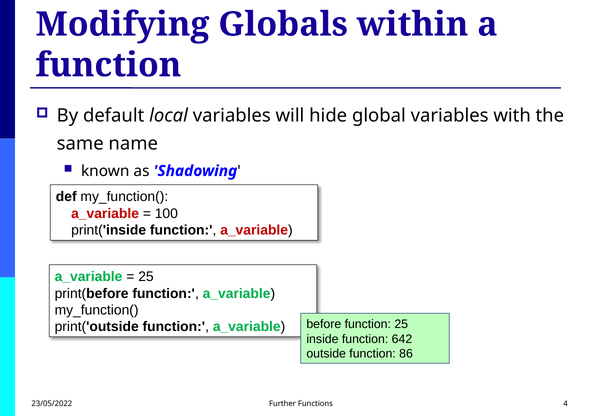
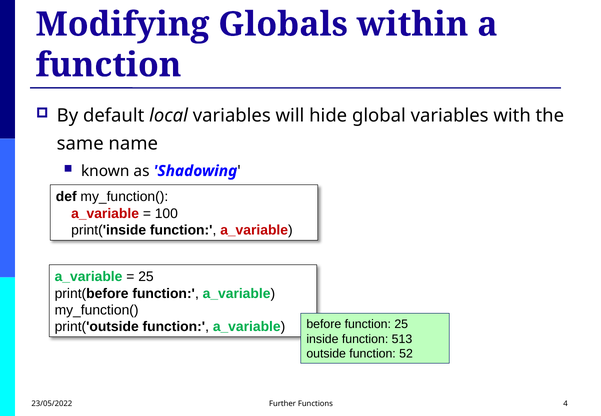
642: 642 -> 513 (402, 339)
86: 86 -> 52 (406, 354)
